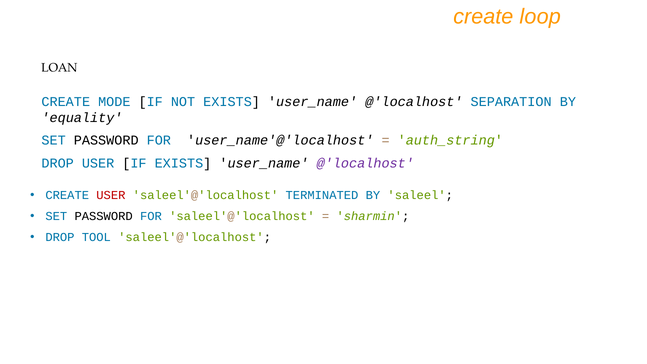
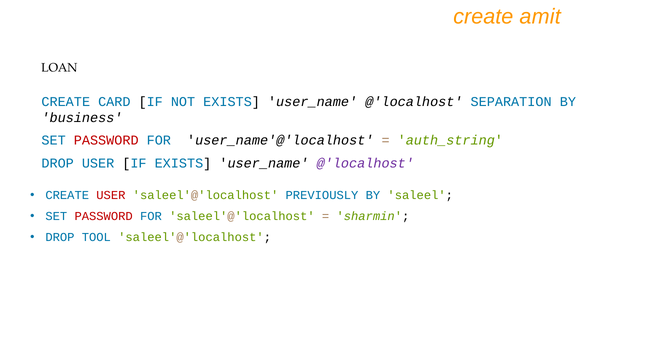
loop: loop -> amit (540, 17)
MODE: MODE -> CARD (114, 102)
equality: equality -> business (82, 118)
PASSWORD colour: black -> red (106, 140)
TERMINATED: TERMINATED -> PREVIOUSLY (322, 195)
PASSWORD colour: black -> red (104, 216)
